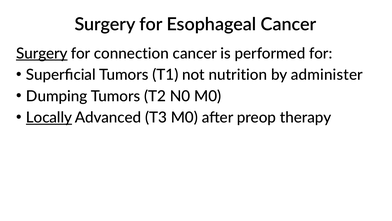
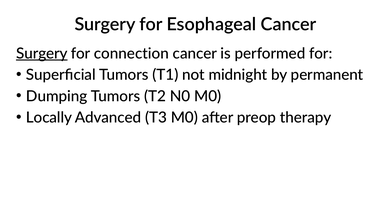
nutrition: nutrition -> midnight (238, 75)
administer: administer -> permanent (327, 75)
Locally underline: present -> none (49, 117)
